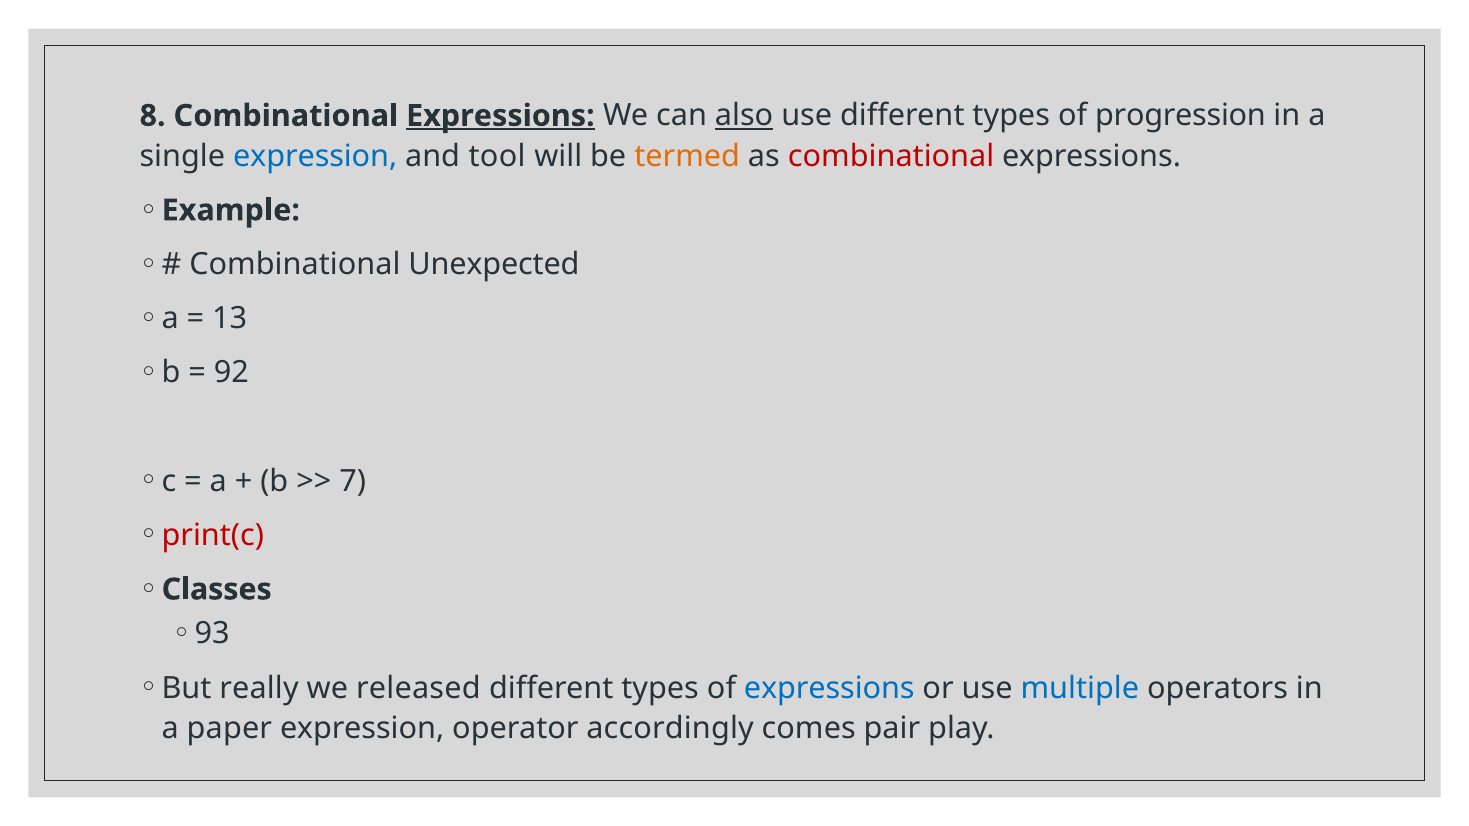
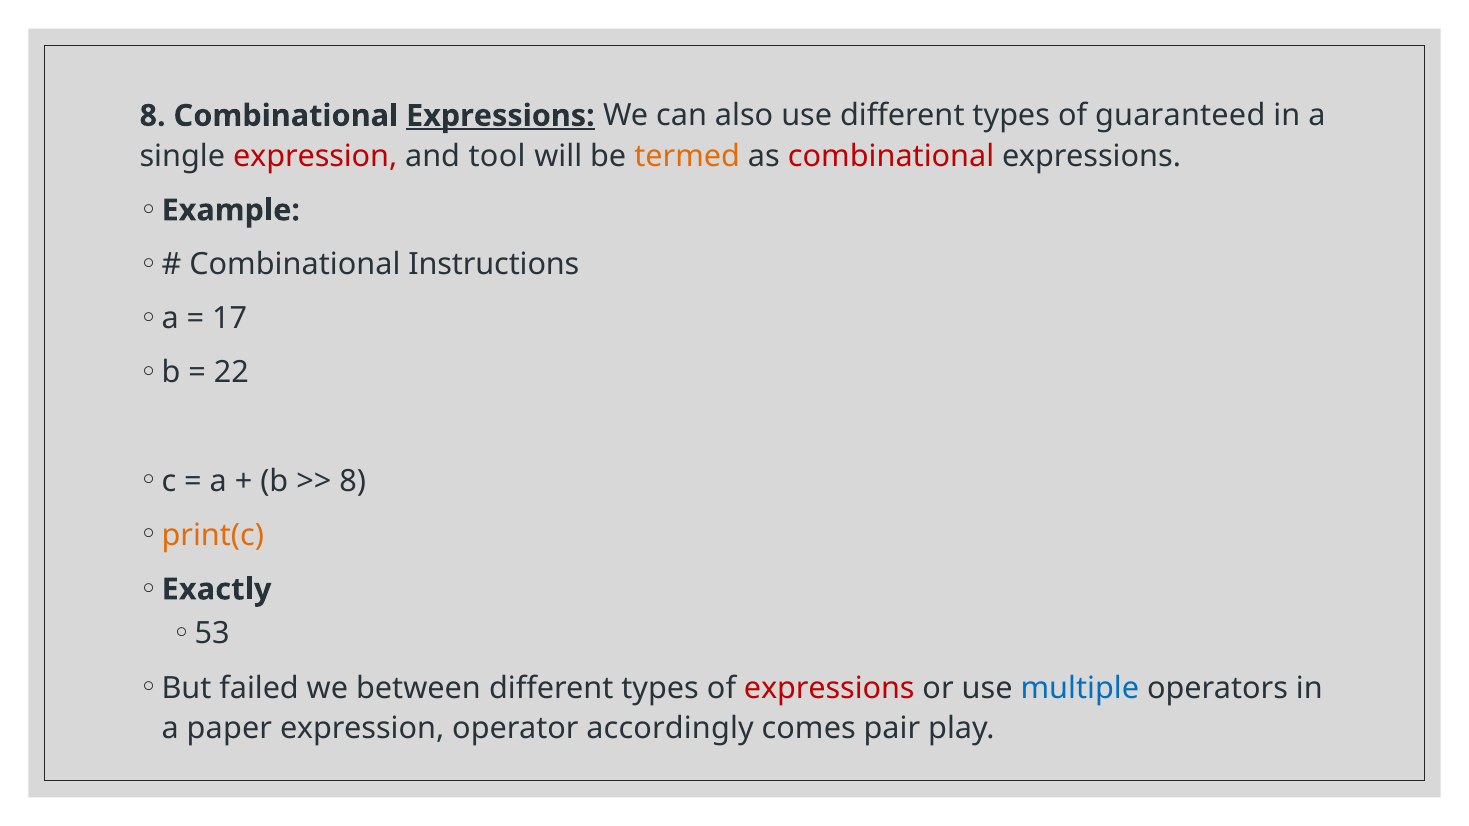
also underline: present -> none (744, 116)
progression: progression -> guaranteed (1180, 116)
expression colour: blue -> red (315, 156)
Unexpected: Unexpected -> Instructions (494, 265)
13: 13 -> 17 (230, 319)
92: 92 -> 22 (231, 373)
7: 7 -> 8 (353, 481)
print(c colour: red -> orange (213, 535)
Classes: Classes -> Exactly (217, 590)
93: 93 -> 53 (212, 634)
really: really -> failed (259, 688)
released: released -> between (418, 688)
expressions colour: blue -> red (829, 688)
